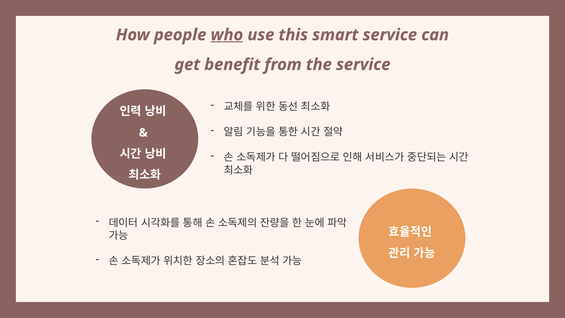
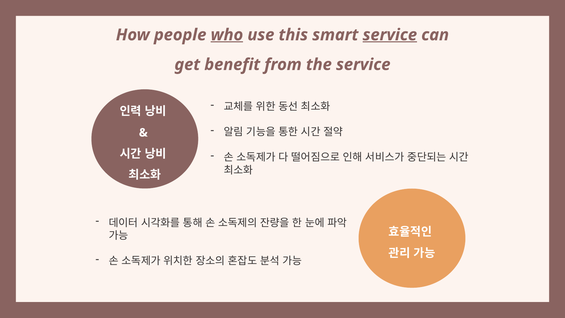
service underline: none -> present (390, 35)
